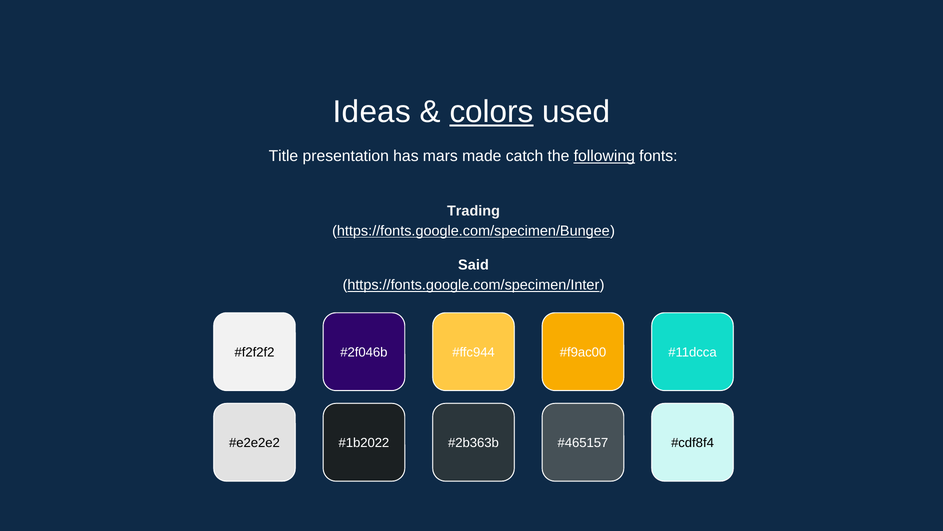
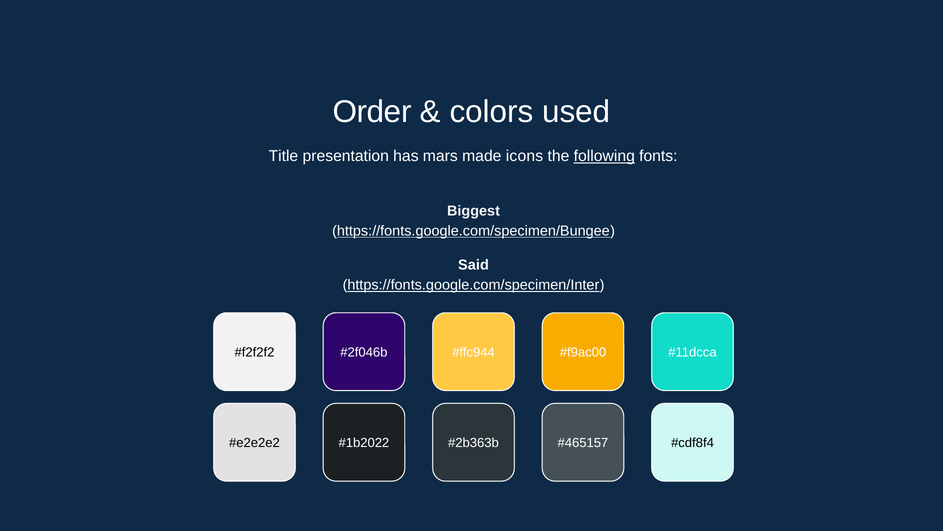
Ideas: Ideas -> Order (372, 112)
colors underline: present -> none (491, 112)
catch: catch -> icons (524, 156)
Trading: Trading -> Biggest (473, 211)
